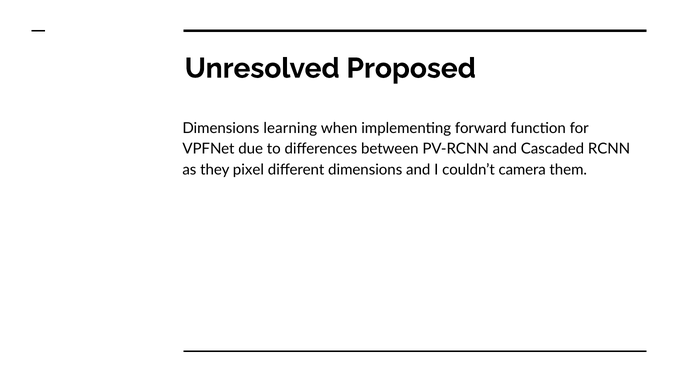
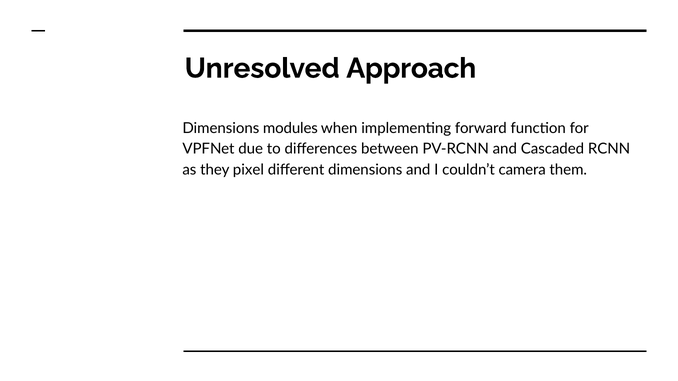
Proposed: Proposed -> Approach (411, 68)
learning: learning -> modules (290, 128)
